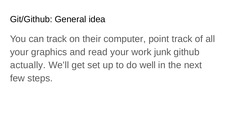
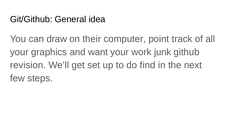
can track: track -> draw (57, 39)
read: read -> want (98, 52)
actually: actually -> revision (28, 65)
well: well -> find (148, 65)
